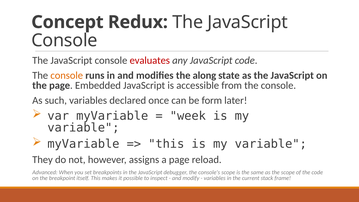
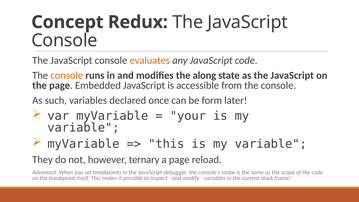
evaluates colour: red -> orange (150, 60)
week: week -> your (188, 116)
assigns: assigns -> ternary (144, 160)
